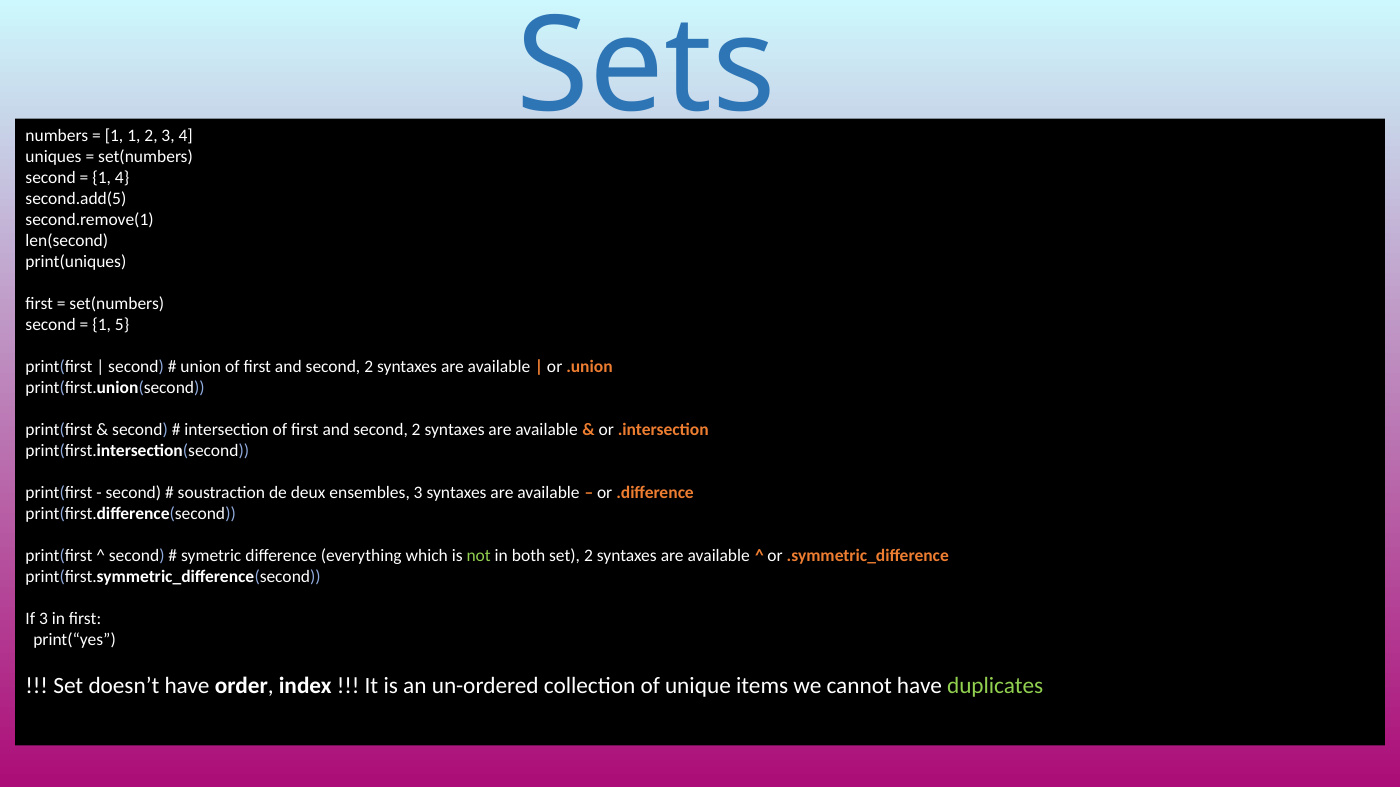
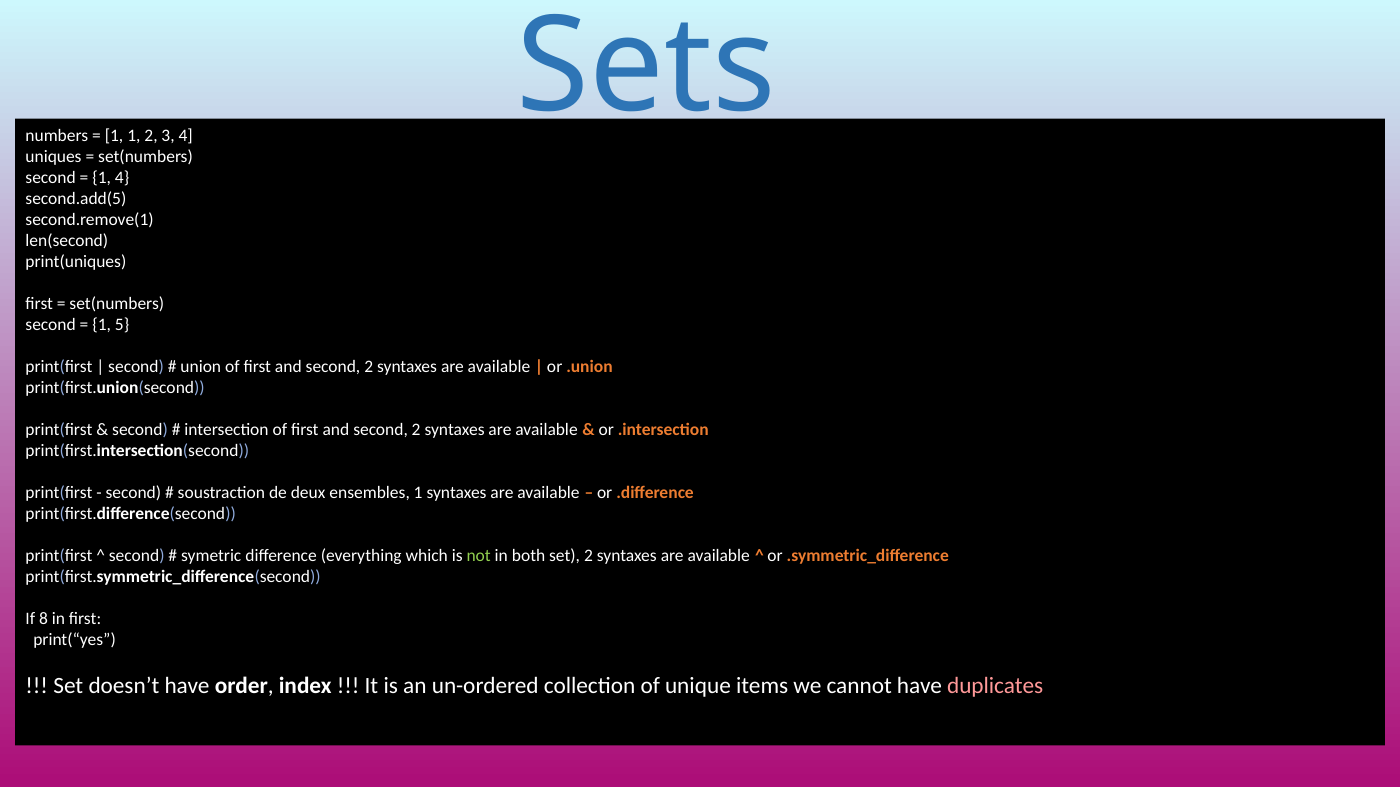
ensembles 3: 3 -> 1 (418, 492)
If 3: 3 -> 8 (43, 618)
duplicates colour: light green -> pink (995, 685)
